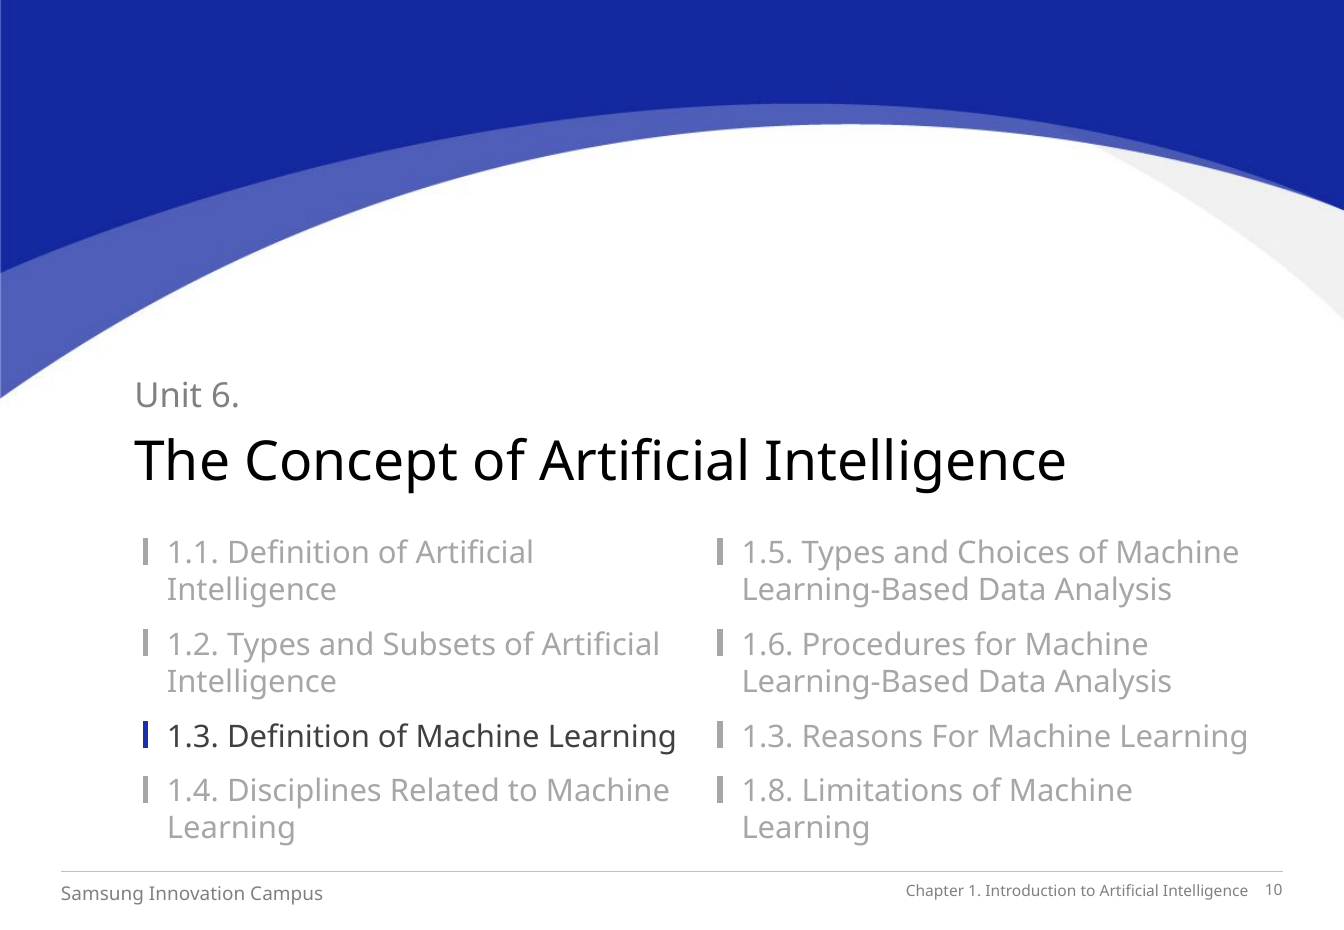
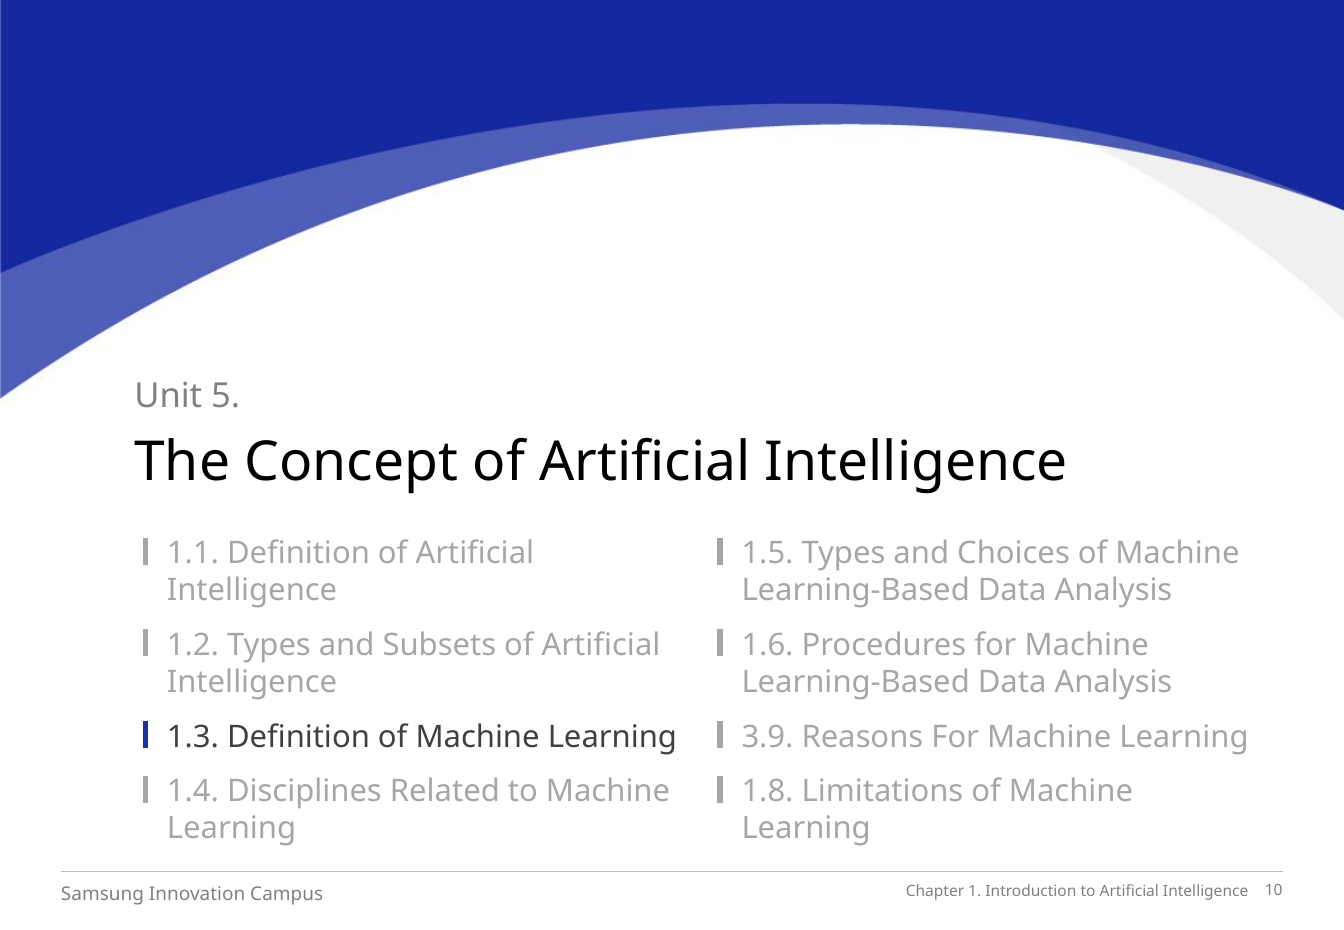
6: 6 -> 5 (226, 396)
1.3: 1.3 -> 3.9 (768, 737)
